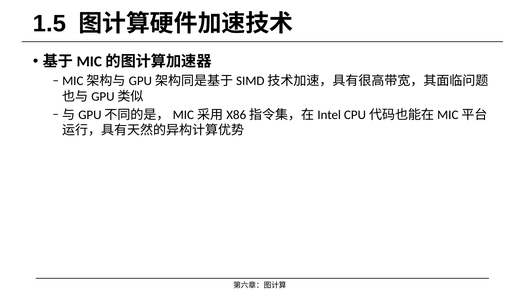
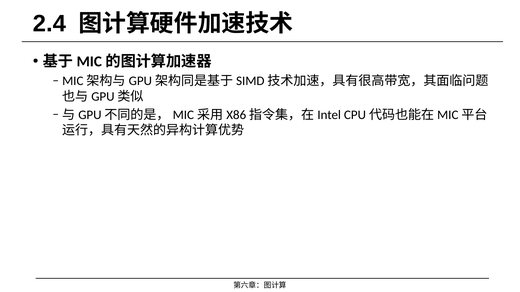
1.5: 1.5 -> 2.4 (49, 24)
